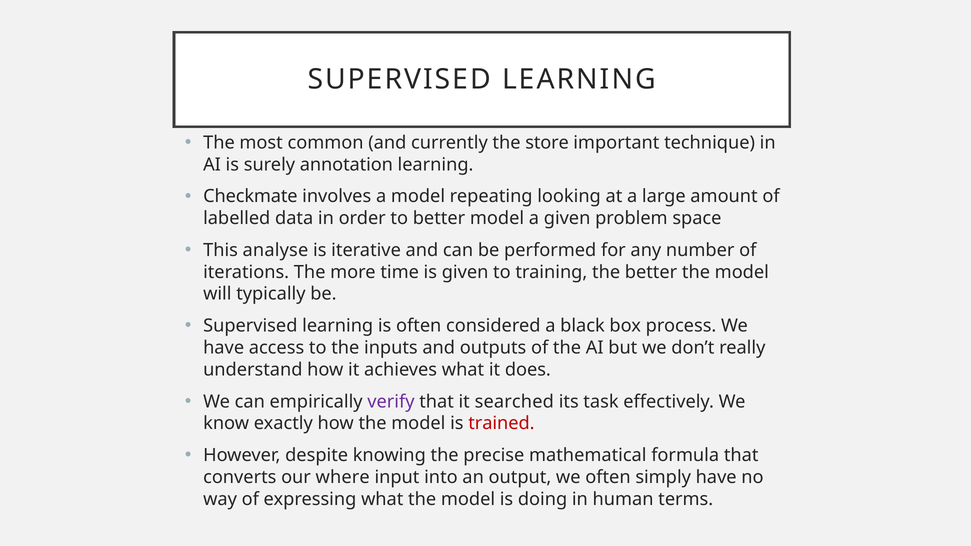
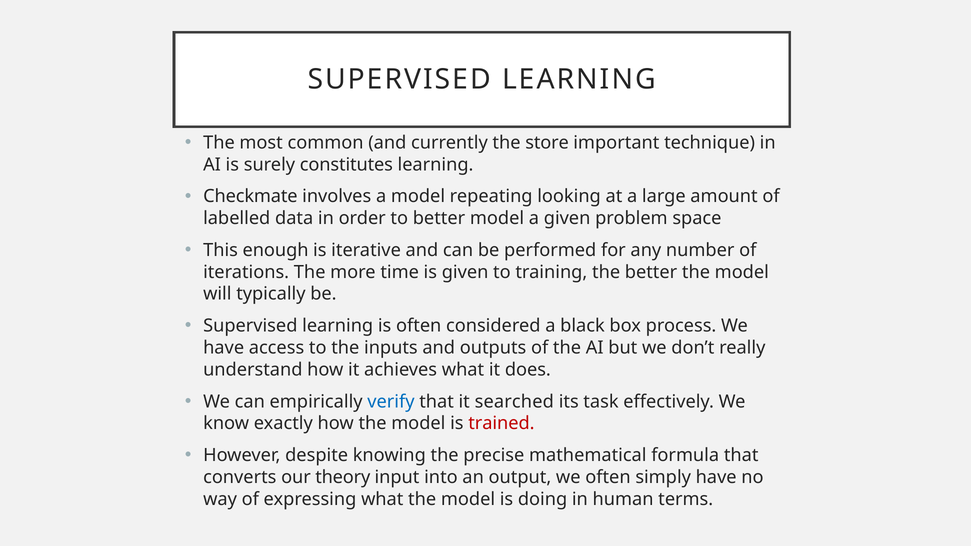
annotation: annotation -> constitutes (346, 165)
analyse: analyse -> enough (276, 250)
verify colour: purple -> blue (391, 402)
where: where -> theory (343, 477)
